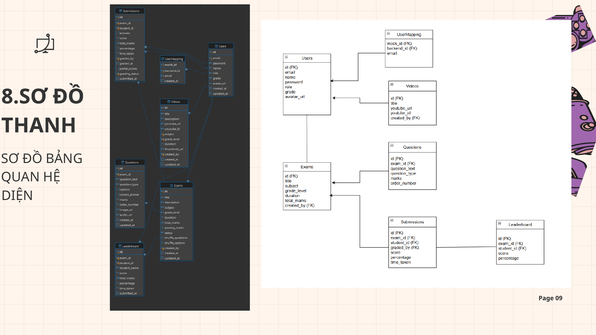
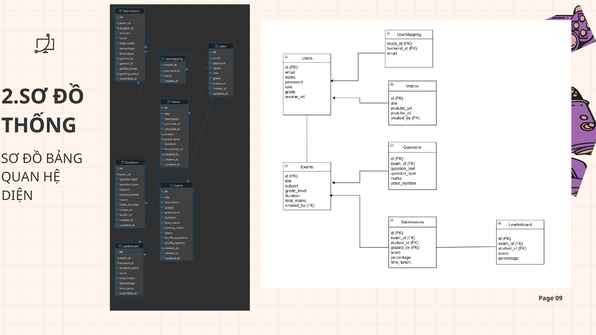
8.SƠ: 8.SƠ -> 2.SƠ (24, 97)
THANH: THANH -> THỐNG (39, 126)
